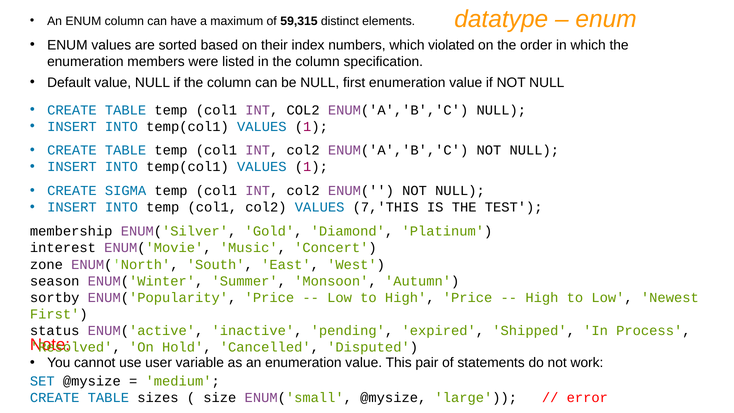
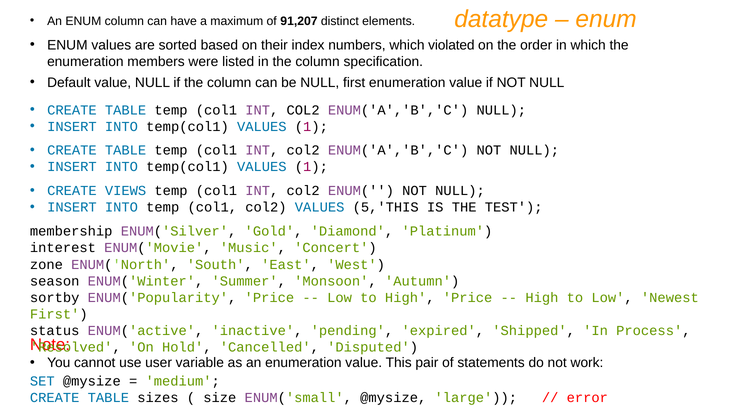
59,315: 59,315 -> 91,207 (299, 21)
SIGMA: SIGMA -> VIEWS (126, 191)
7,'THIS: 7,'THIS -> 5,'THIS (386, 207)
